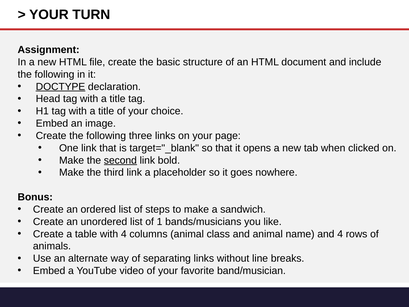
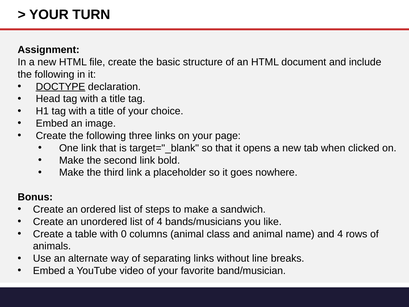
second underline: present -> none (120, 160)
of 1: 1 -> 4 (160, 222)
with 4: 4 -> 0 (124, 234)
